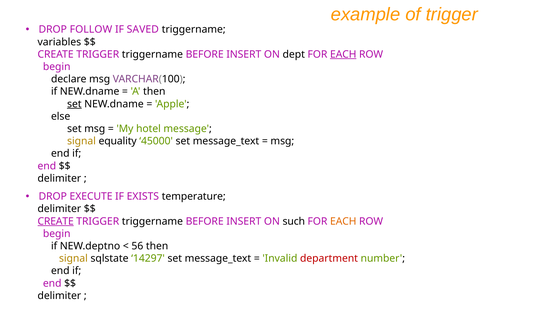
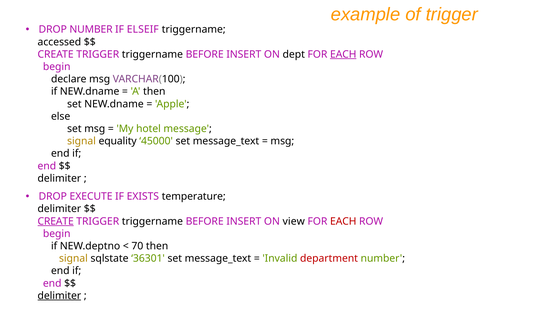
DROP FOLLOW: FOLLOW -> NUMBER (91, 30)
SAVED: SAVED -> ELSEIF (143, 30)
variables: variables -> accessed (59, 42)
set underline: present -> none (74, 104)
such: such -> view (294, 221)
EACH colour: orange -> red (343, 221)
56: 56 -> 70 (137, 246)
14297: 14297 -> 36301 (148, 258)
delimiter underline: none -> present (59, 296)
